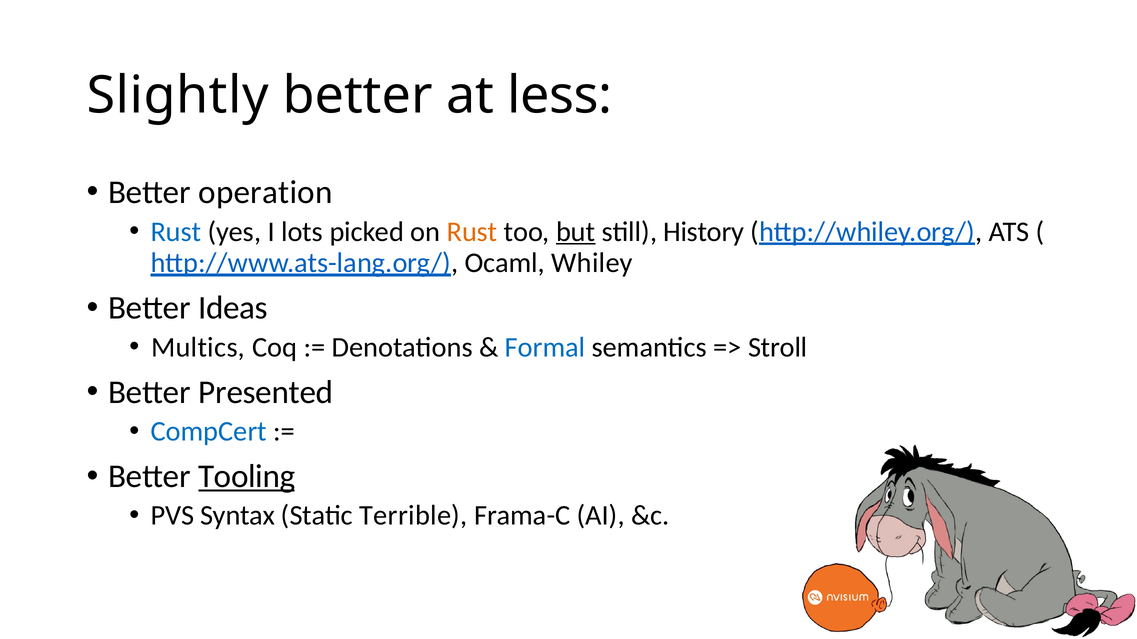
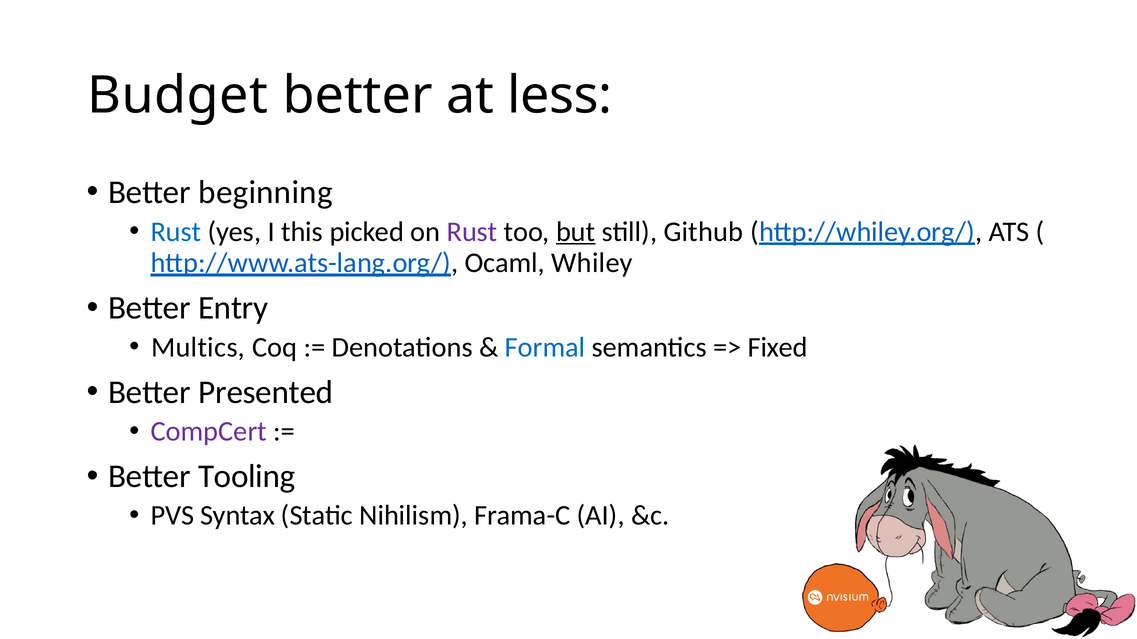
Slightly: Slightly -> Budget (178, 96)
operation: operation -> beginning (266, 192)
lots: lots -> this (302, 232)
Rust colour: orange -> purple (472, 232)
History: History -> Github (703, 232)
Ideas: Ideas -> Entry (233, 308)
Stroll: Stroll -> Fixed (778, 347)
CompCert colour: blue -> purple (209, 432)
Tooling underline: present -> none (247, 477)
Terrible: Terrible -> Nihilism (414, 516)
